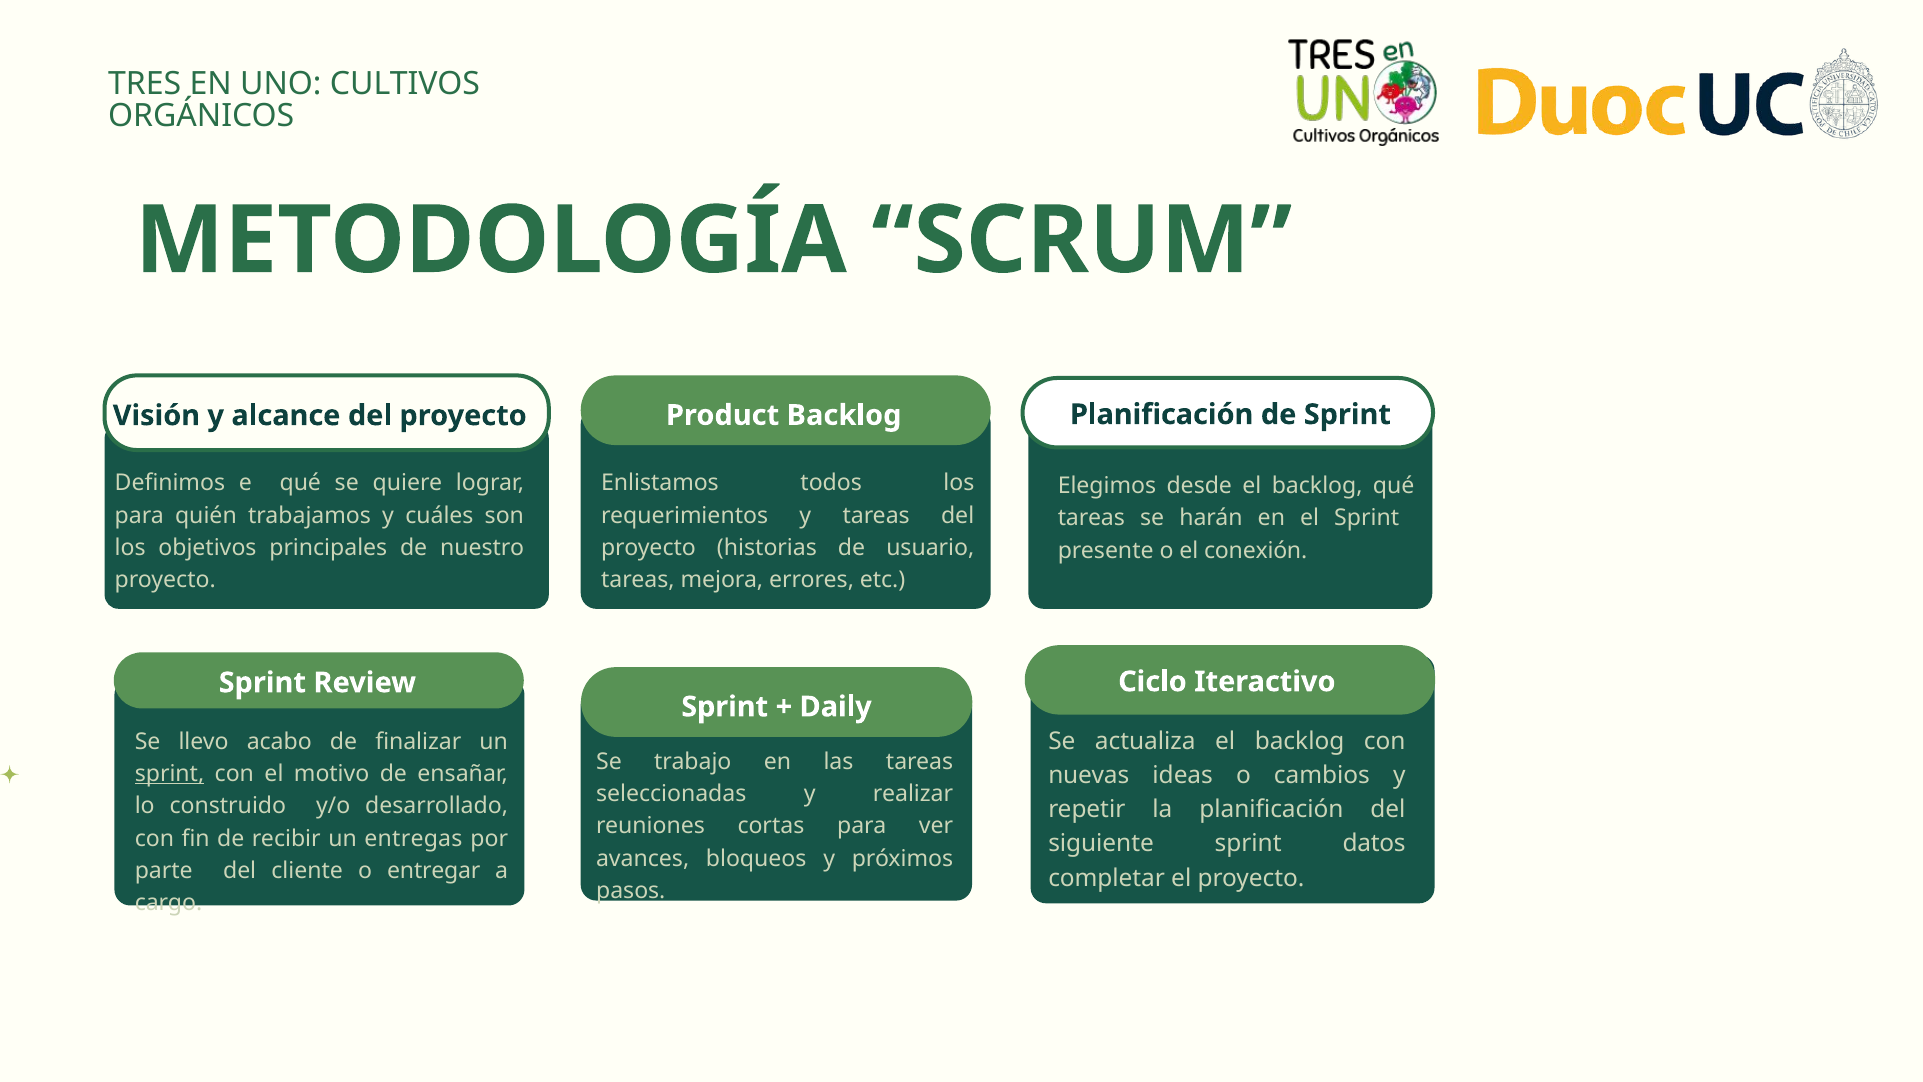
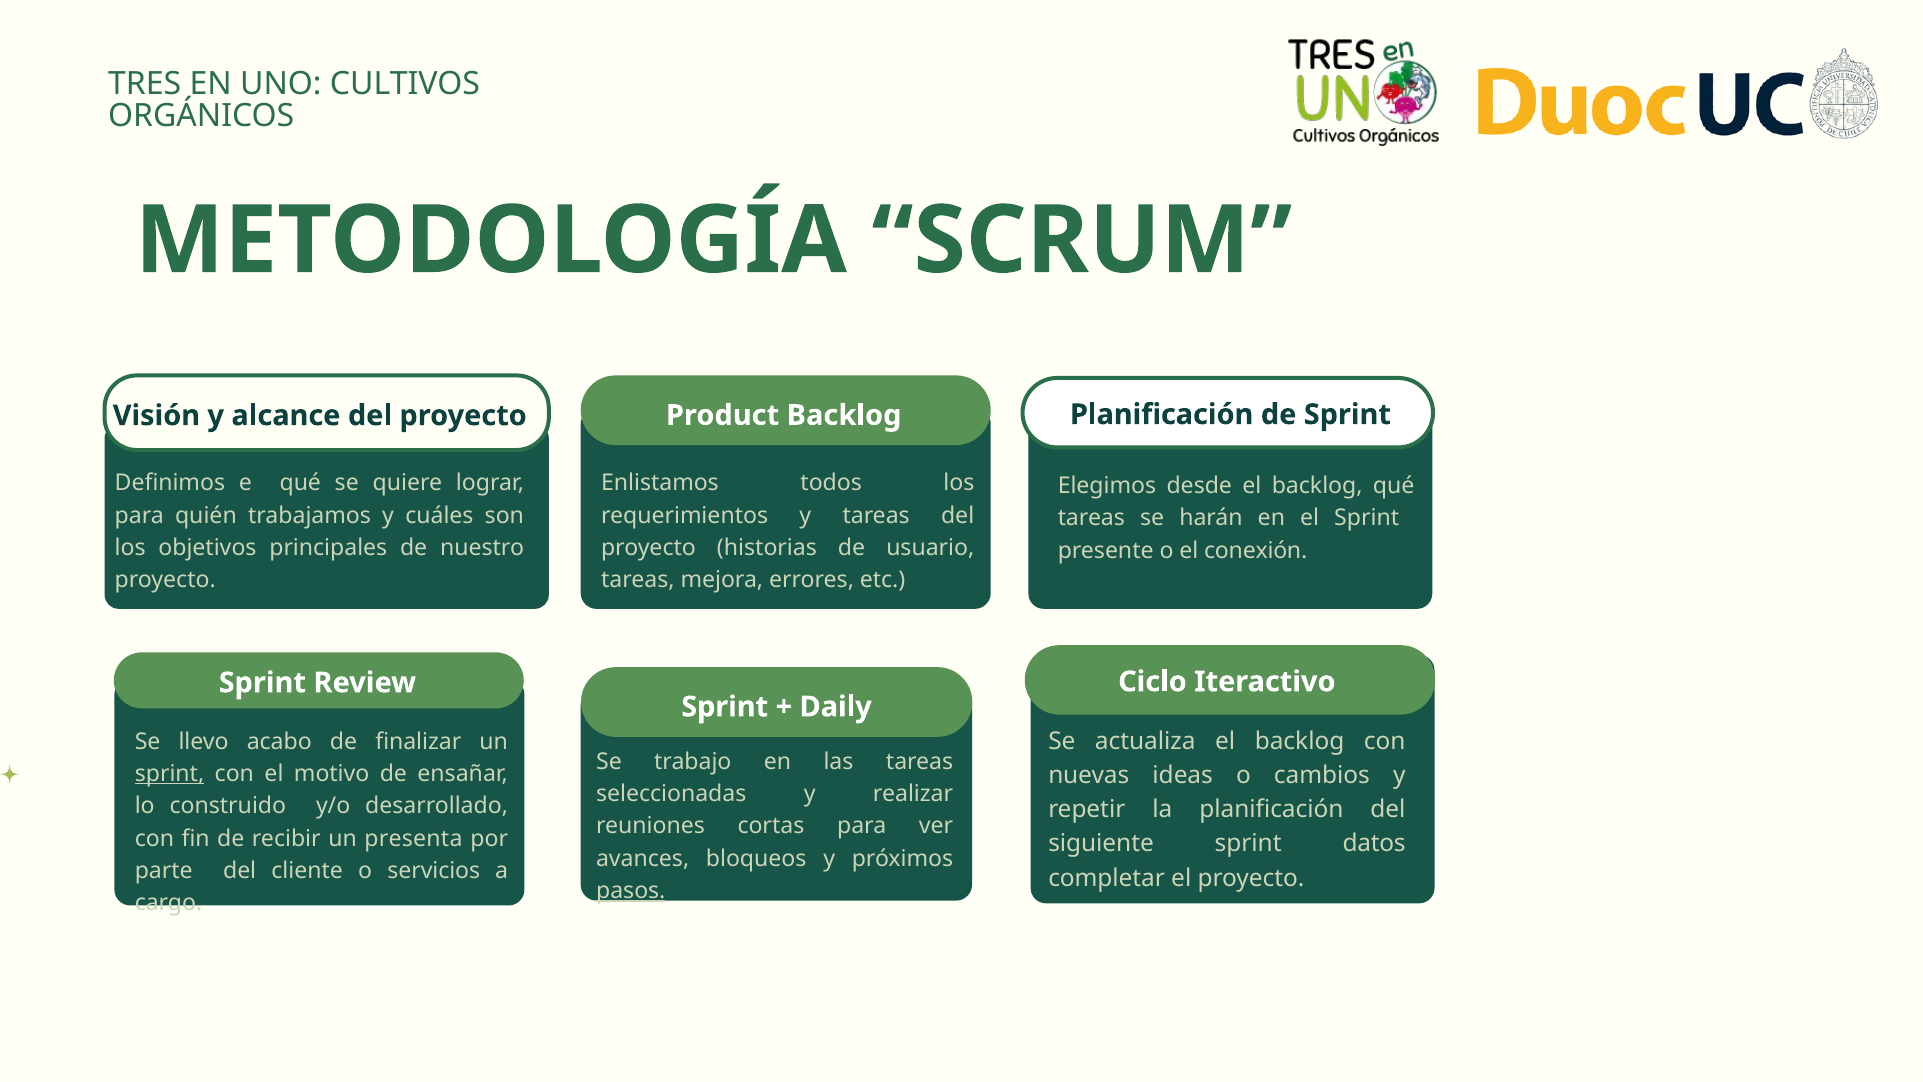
entregas: entregas -> presenta (413, 838)
entregar: entregar -> servicios (434, 871)
pasos underline: none -> present (631, 891)
